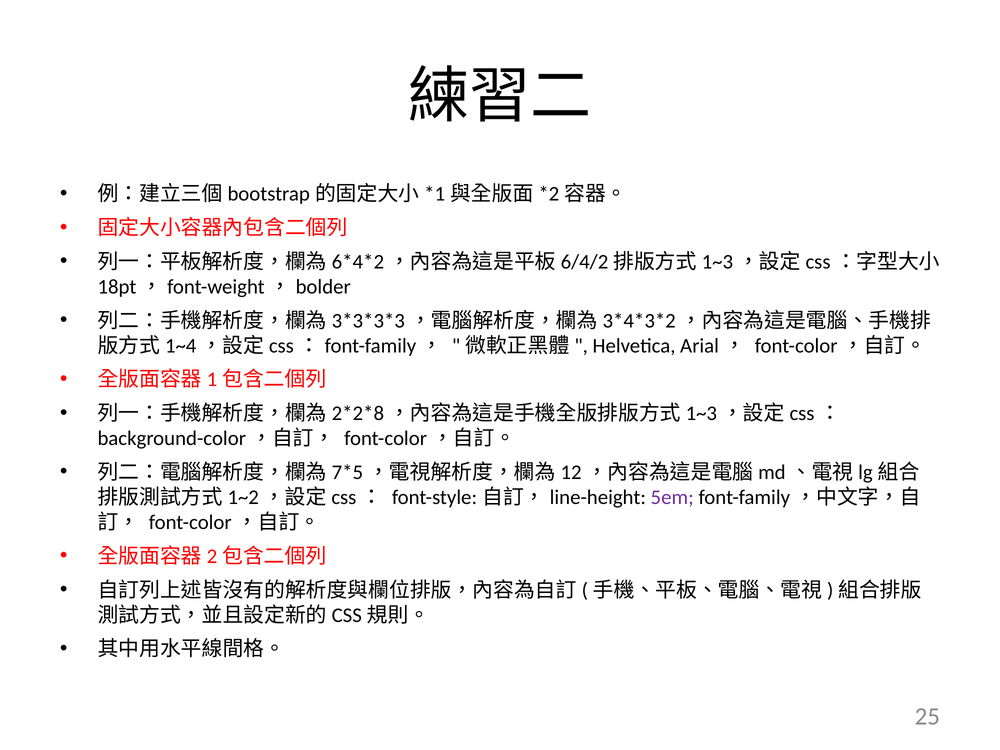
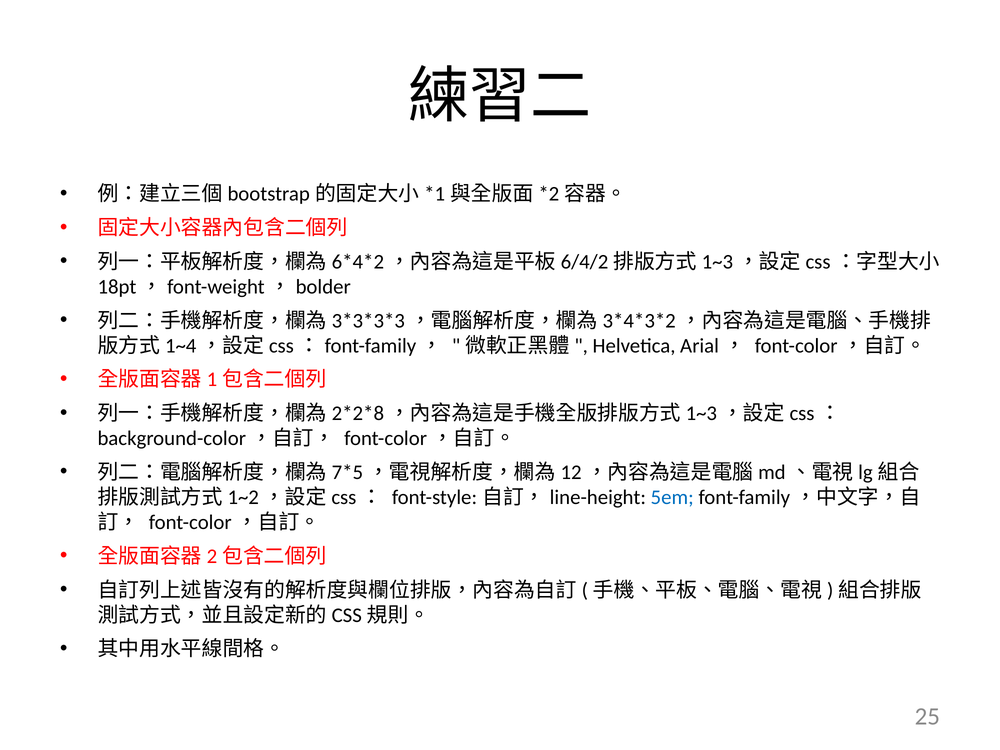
5em colour: purple -> blue (672, 497)
